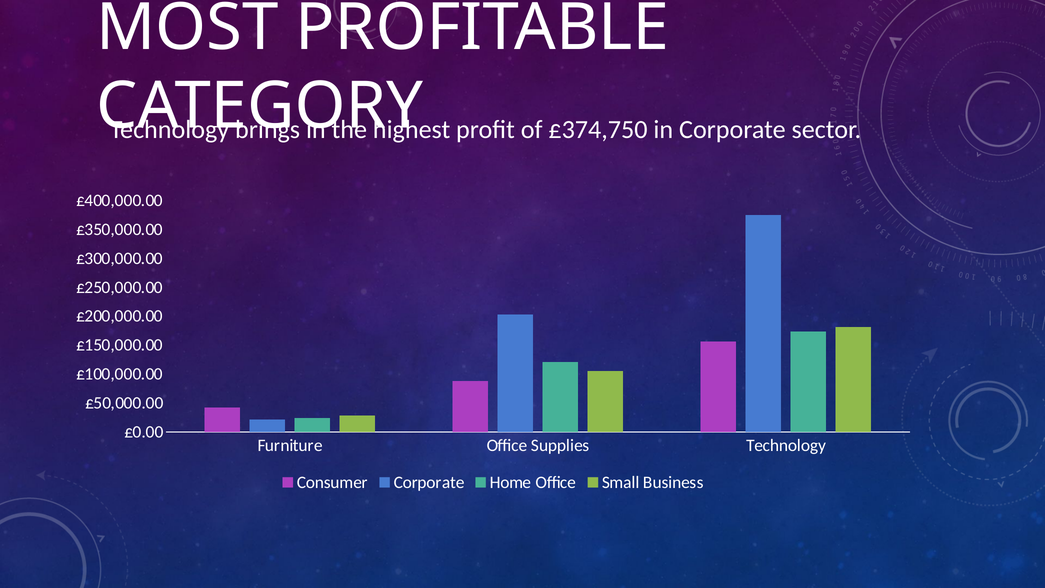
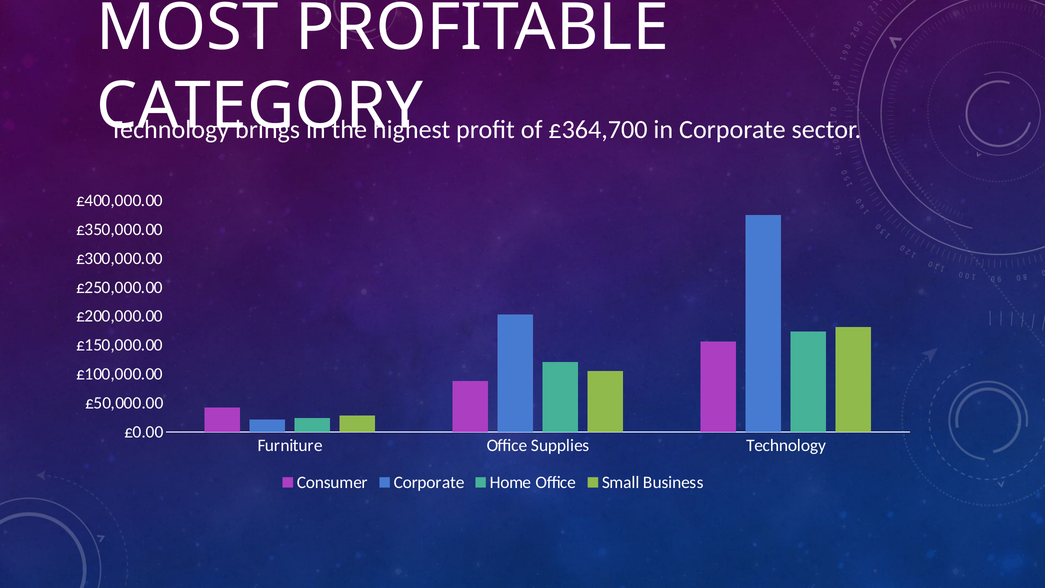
£374,750: £374,750 -> £364,700 (598, 130)
